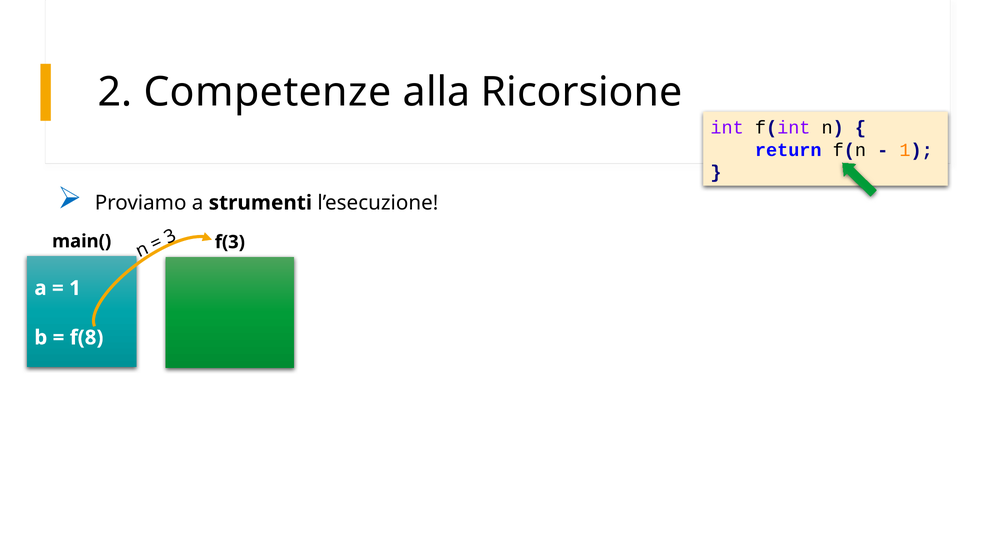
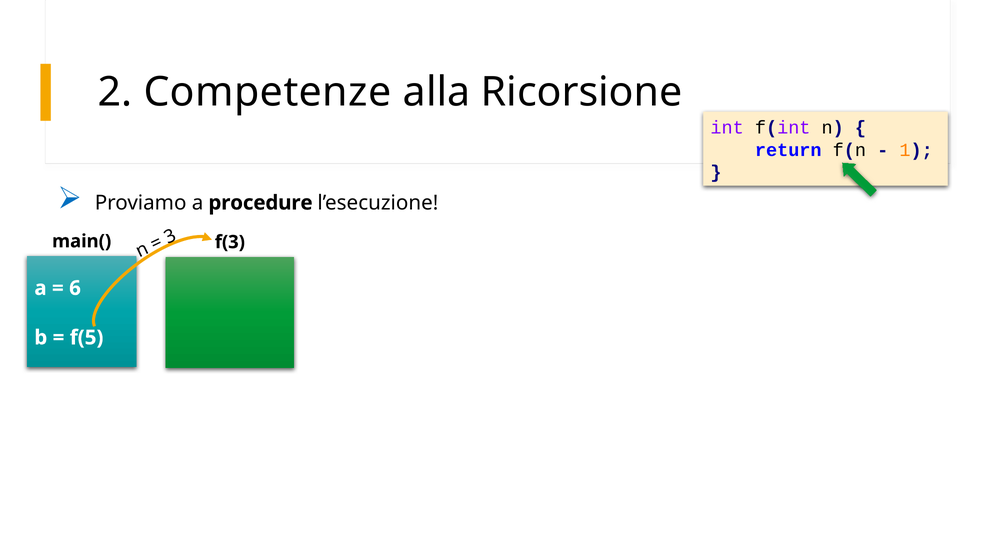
strumenti: strumenti -> procedure (261, 203)
1: 1 -> 6 (75, 288)
f(8: f(8 -> f(5 (87, 337)
